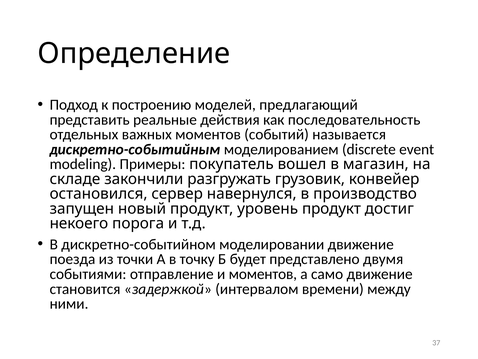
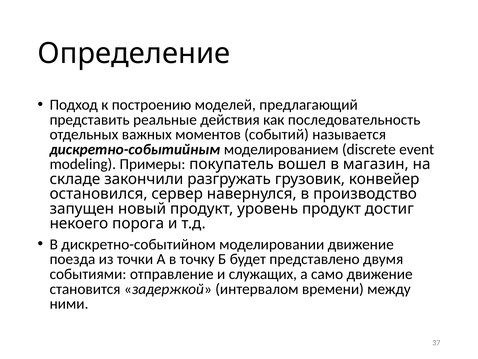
и моментов: моментов -> служащих (263, 274)
